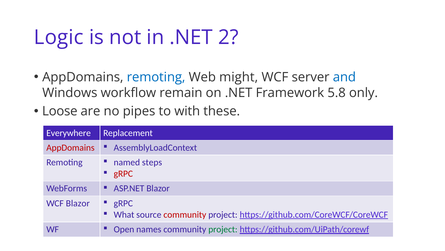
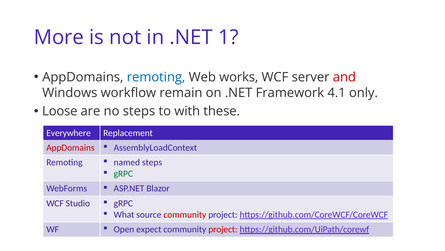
Logic: Logic -> More (59, 37)
2: 2 -> 1 (228, 37)
might: might -> works (239, 77)
and colour: blue -> red (344, 77)
5.8: 5.8 -> 4.1 (337, 93)
no pipes: pipes -> steps (139, 111)
gRPC colour: red -> green (123, 173)
WCF Blazor: Blazor -> Studio (78, 203)
names: names -> expect (149, 229)
project colour: green -> red (223, 229)
